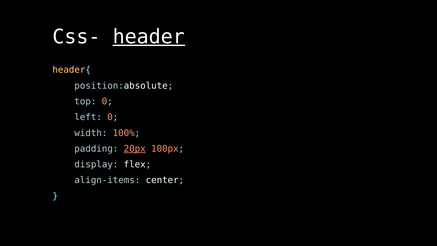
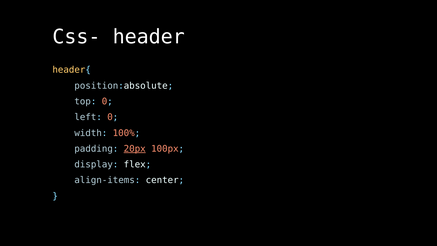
header underline: present -> none (149, 37)
